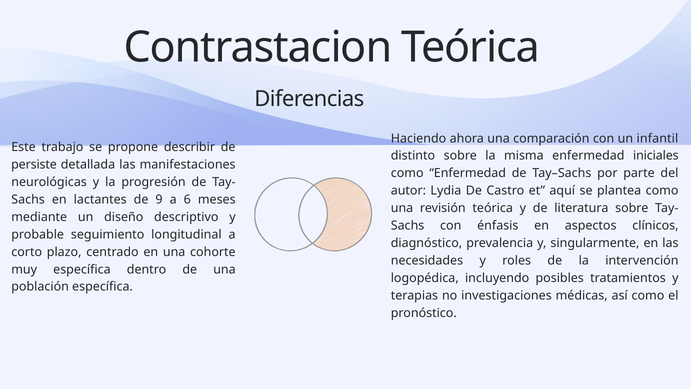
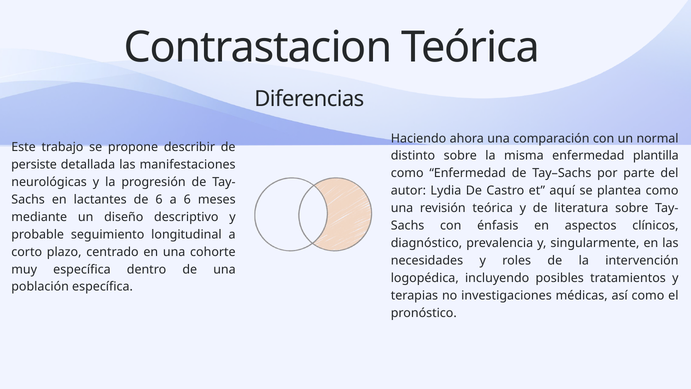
infantil: infantil -> normal (658, 138)
iniciales: iniciales -> plantilla (656, 156)
de 9: 9 -> 6 (159, 199)
